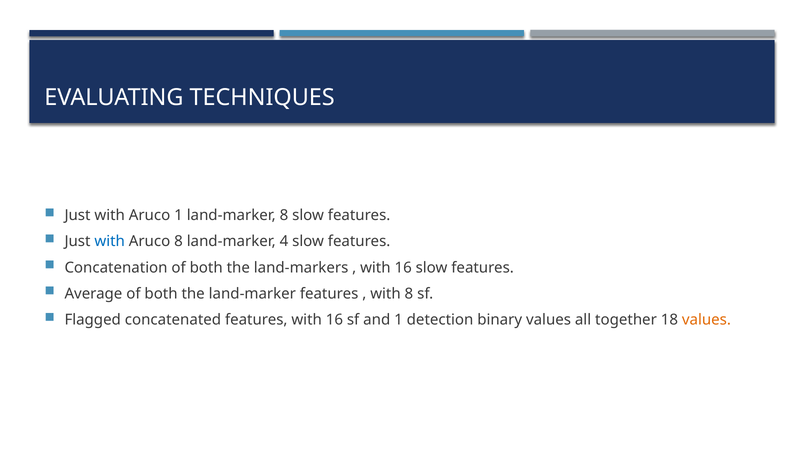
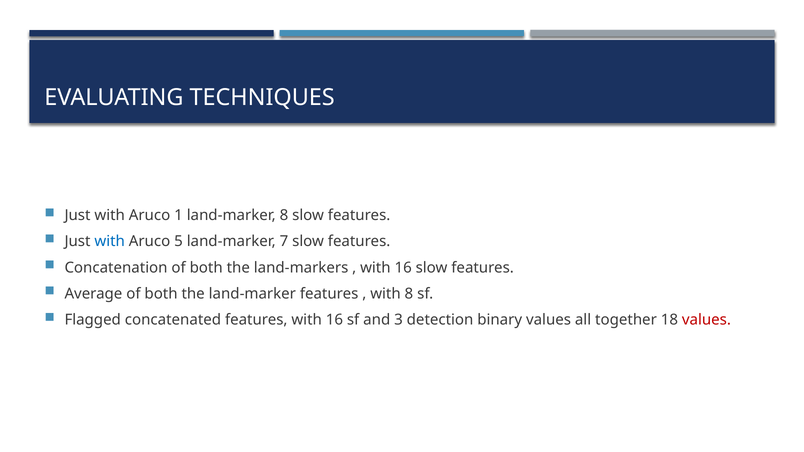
Aruco 8: 8 -> 5 (179, 242)
4: 4 -> 7 (284, 242)
and 1: 1 -> 3 (398, 320)
values colour: orange -> red (706, 320)
